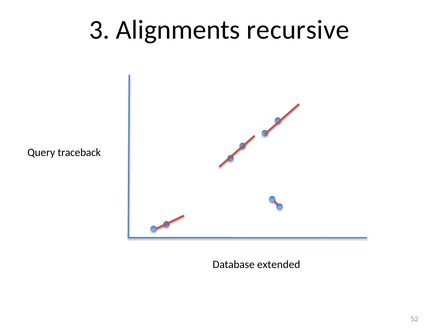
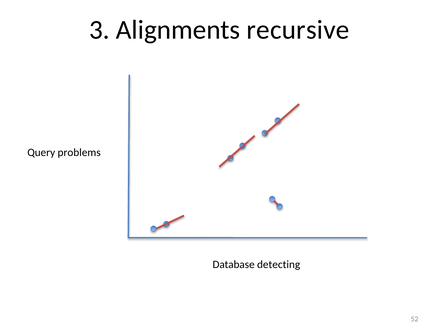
traceback: traceback -> problems (79, 152)
extended: extended -> detecting (279, 264)
